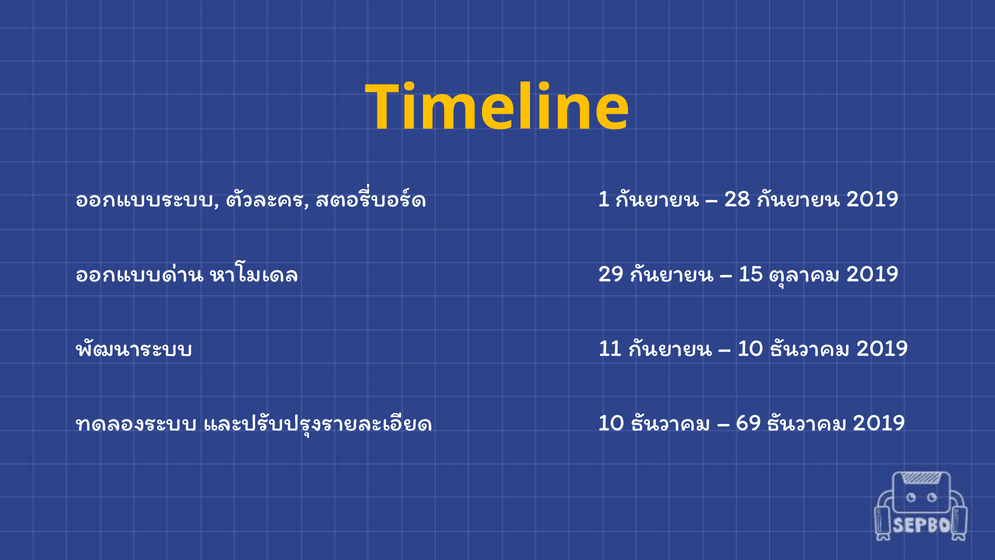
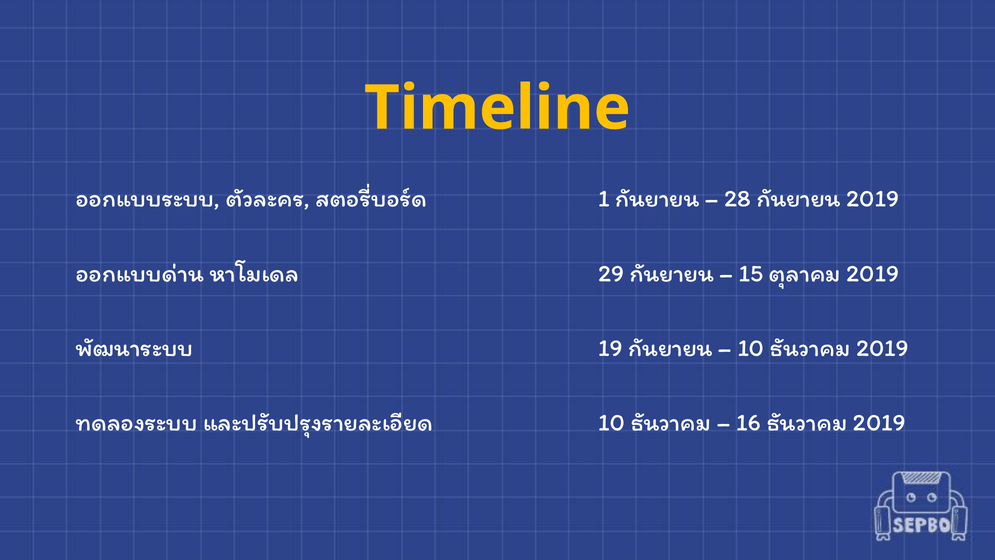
11: 11 -> 19 (610, 348)
69: 69 -> 16 (749, 422)
